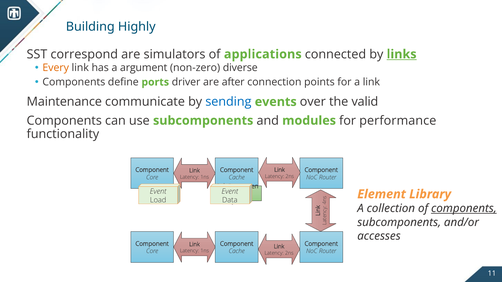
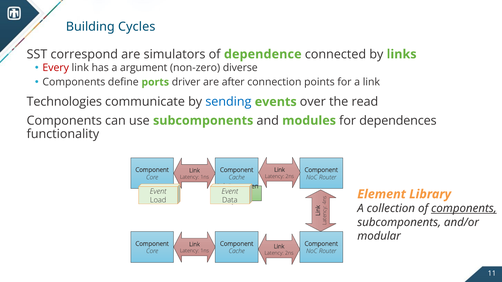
Highly: Highly -> Cycles (137, 27)
applications: applications -> dependence (263, 54)
links underline: present -> none (402, 54)
Every colour: orange -> red (56, 68)
Maintenance: Maintenance -> Technologies (64, 102)
valid: valid -> read (365, 102)
performance: performance -> dependences (398, 121)
accesses: accesses -> modular (379, 236)
